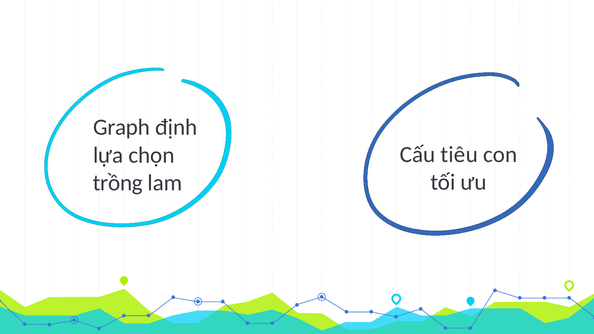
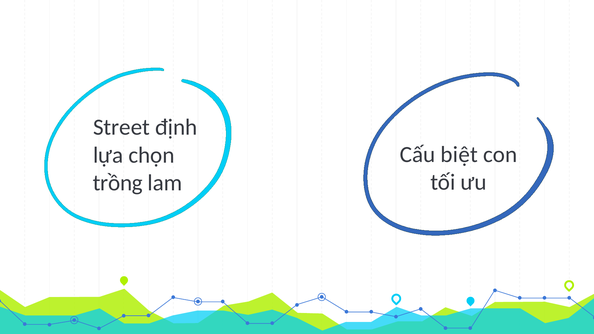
Graph: Graph -> Street (121, 127)
tiêu: tiêu -> biệt (459, 154)
